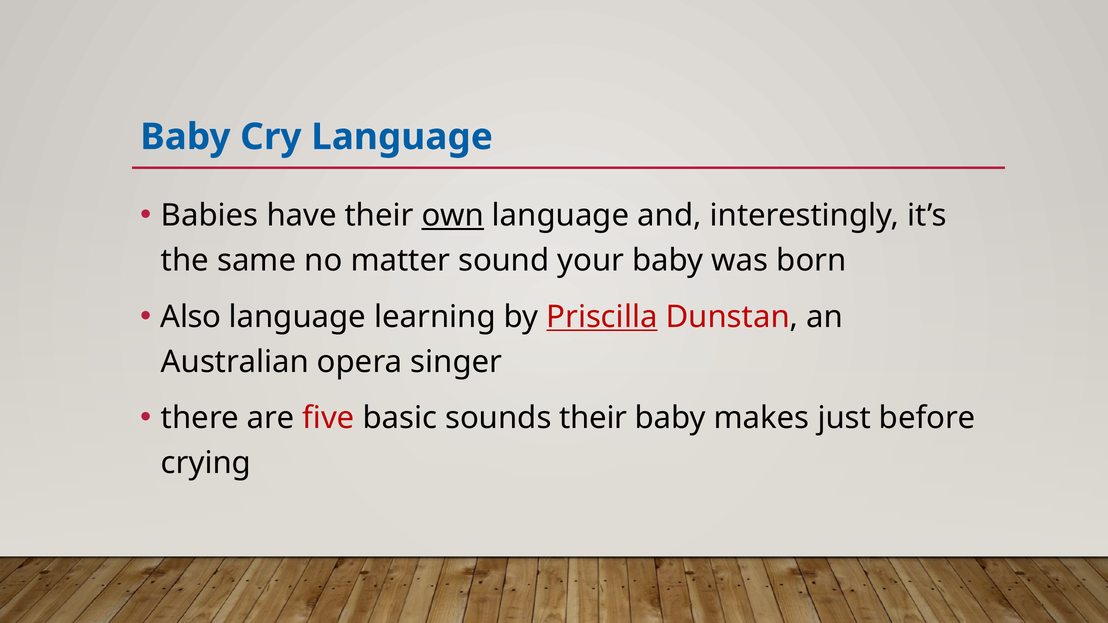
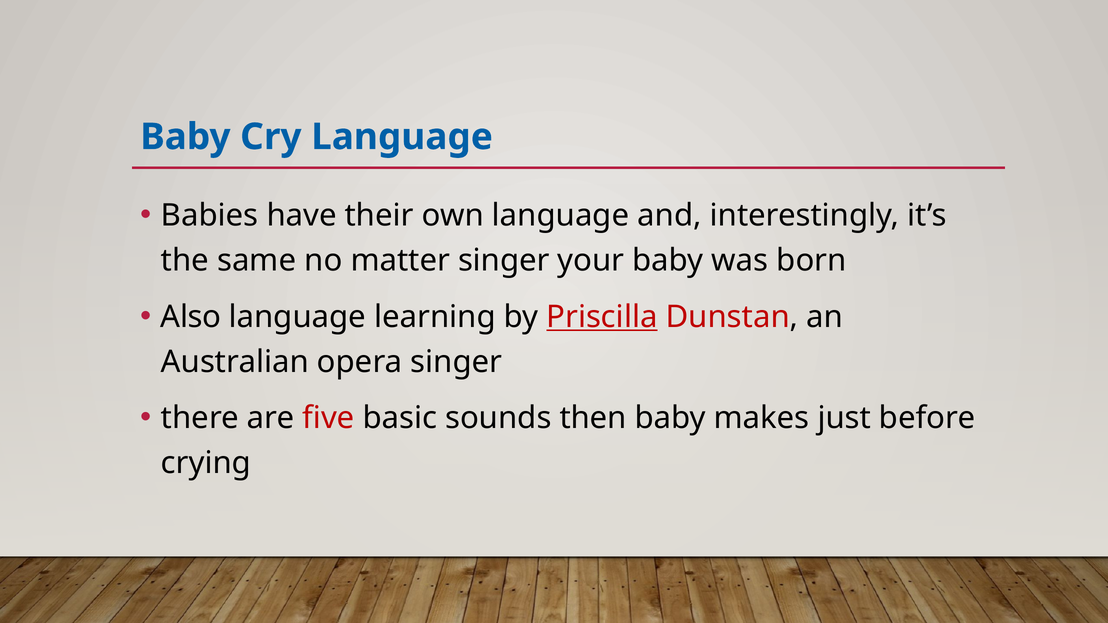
own underline: present -> none (453, 216)
matter sound: sound -> singer (504, 261)
sounds their: their -> then (593, 418)
